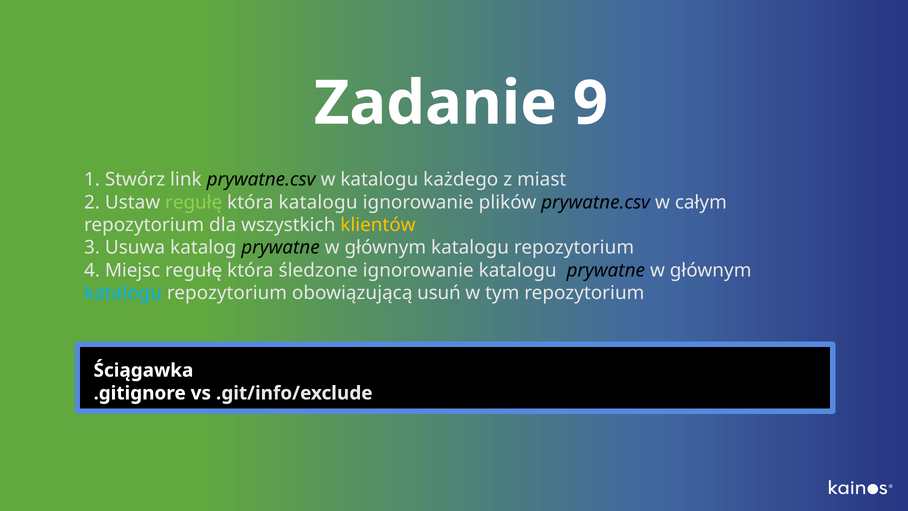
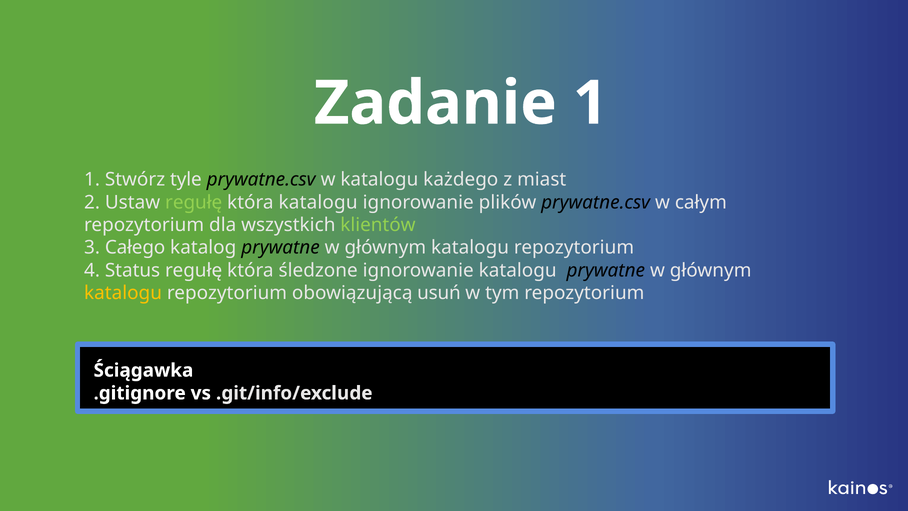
Zadanie 9: 9 -> 1 (590, 103)
link: link -> tyle (186, 179)
klientów colour: yellow -> light green (378, 225)
Usuwa: Usuwa -> Całego (135, 248)
Miejsc: Miejsc -> Status (133, 270)
katalogu colour: light blue -> yellow (123, 293)
